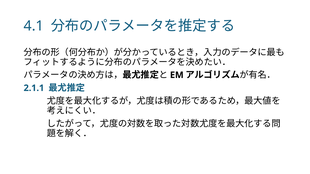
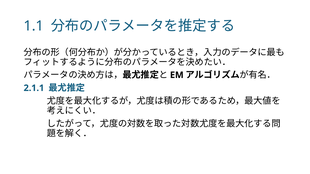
4.1: 4.1 -> 1.1 (34, 26)
